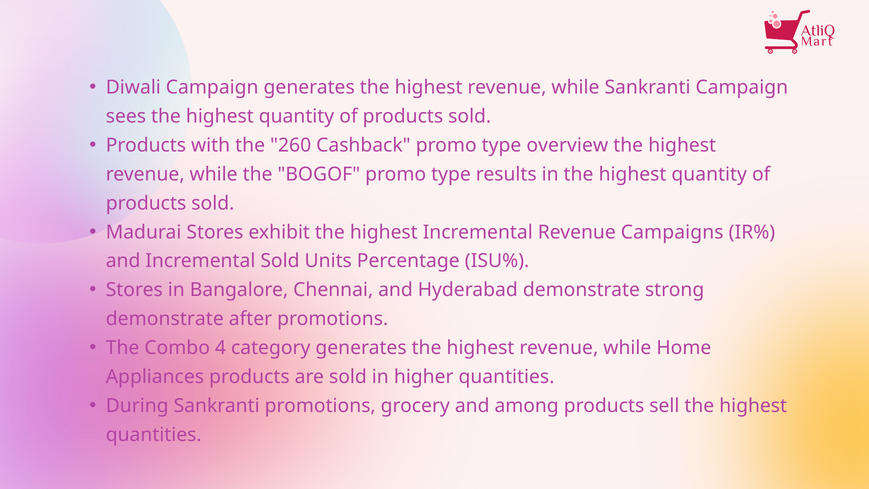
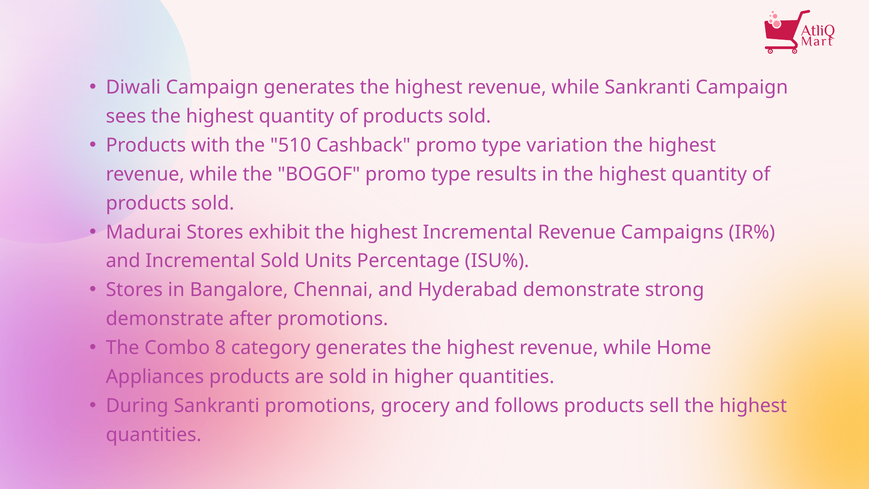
260: 260 -> 510 (291, 145)
overview: overview -> variation (567, 145)
4: 4 -> 8 (220, 348)
among: among -> follows (527, 406)
